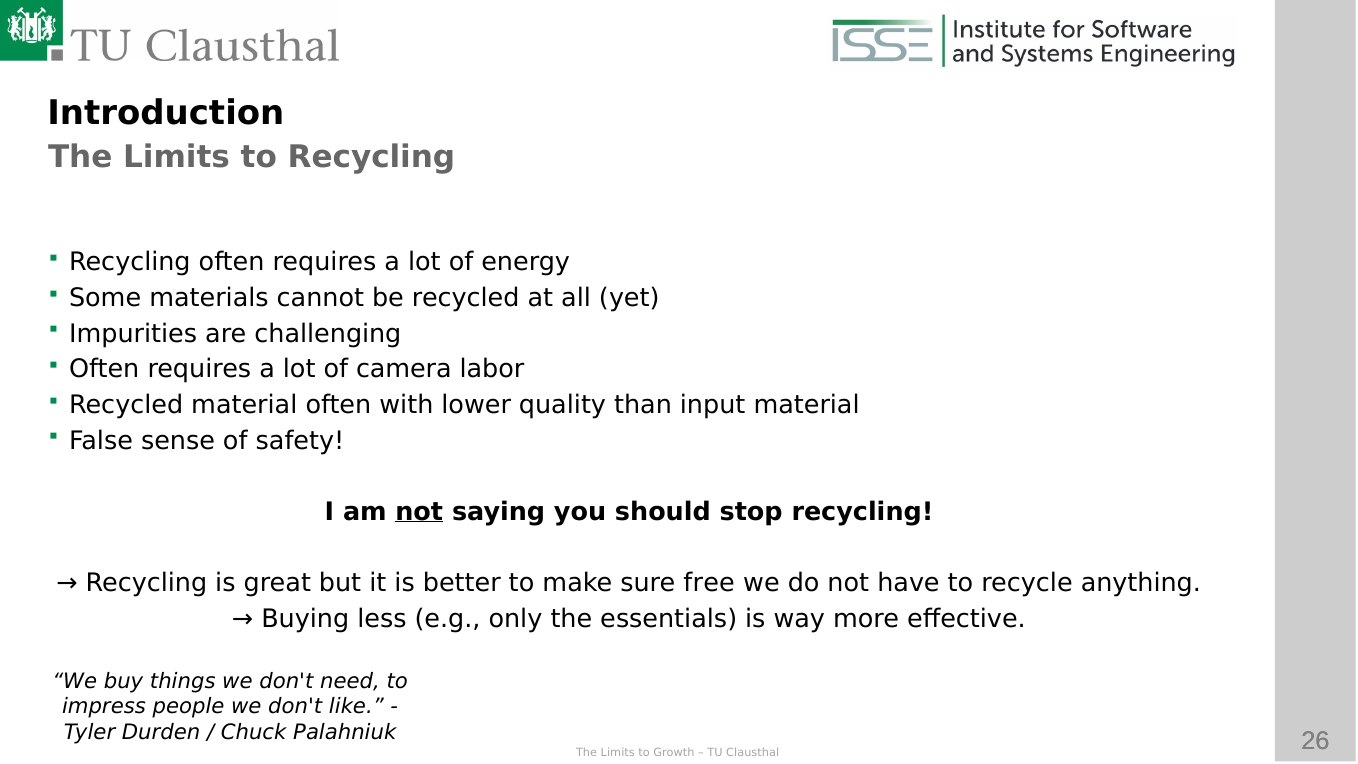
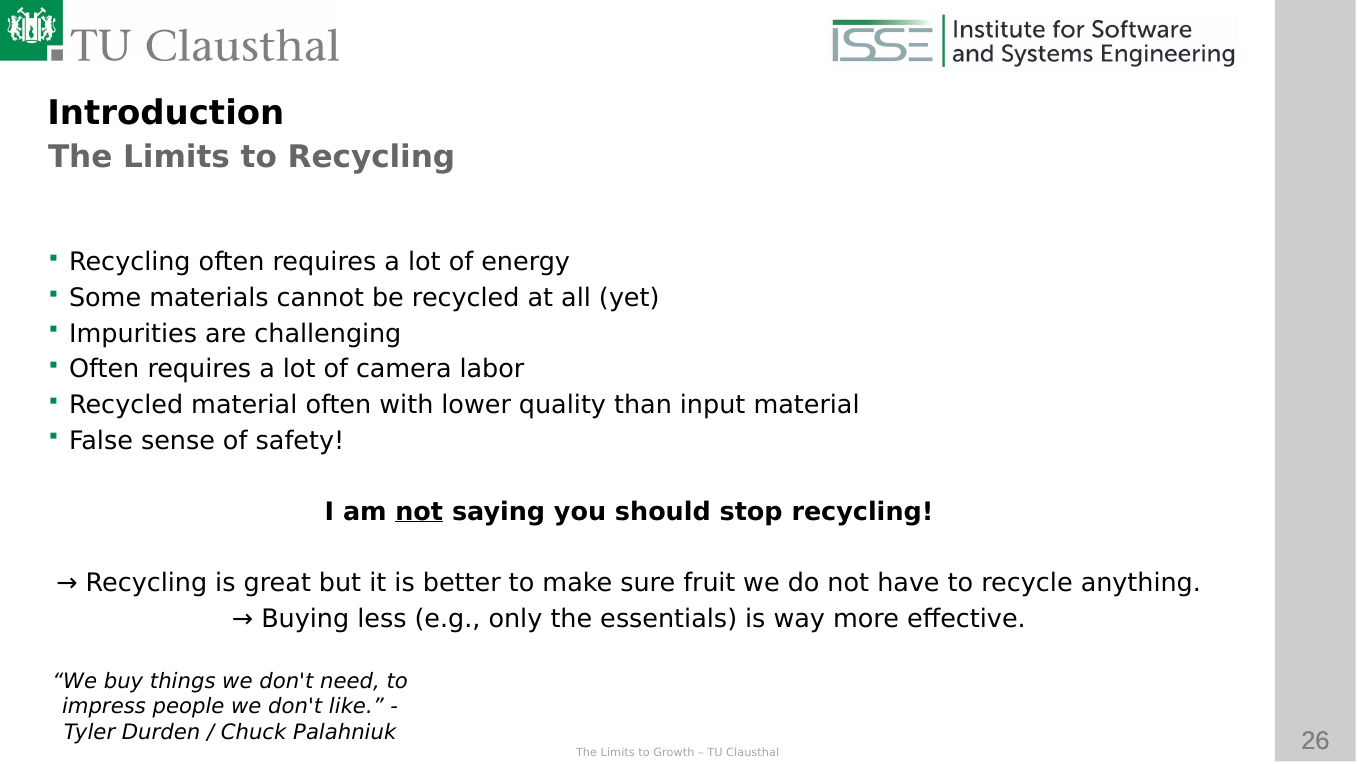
free: free -> fruit (709, 583)
